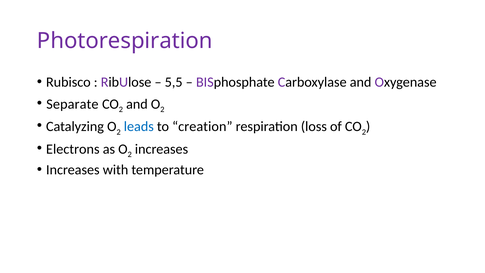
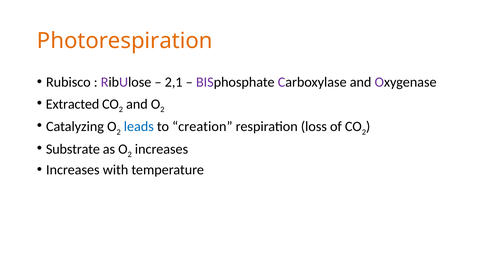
Photorespiration colour: purple -> orange (125, 41)
5,5: 5,5 -> 2,1 (174, 82)
Separate: Separate -> Extracted (73, 104)
Electrons: Electrons -> Substrate (73, 149)
